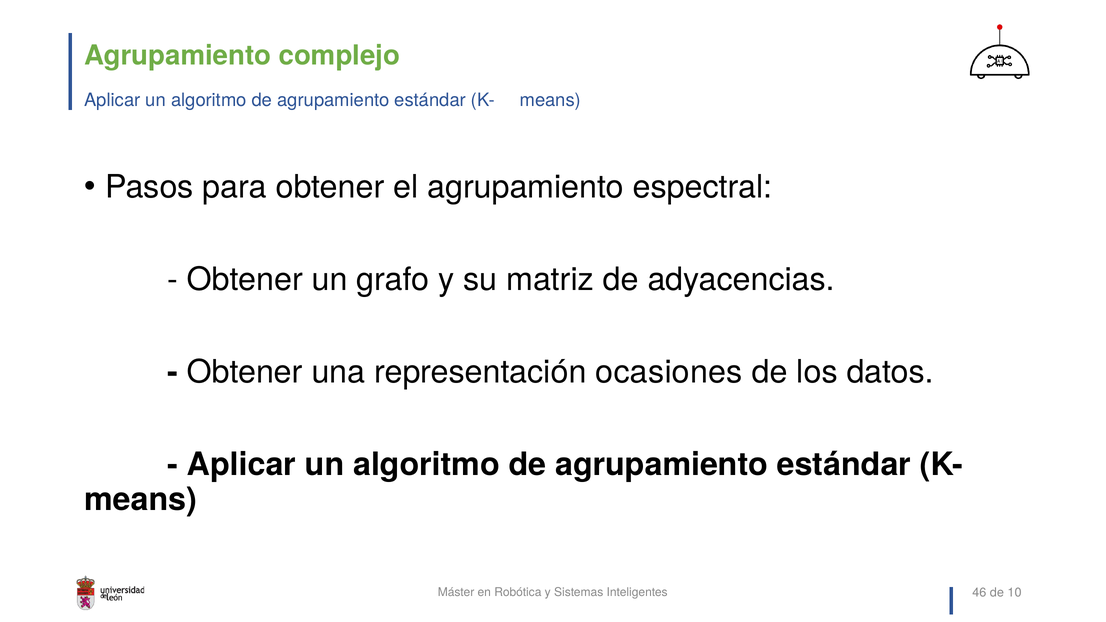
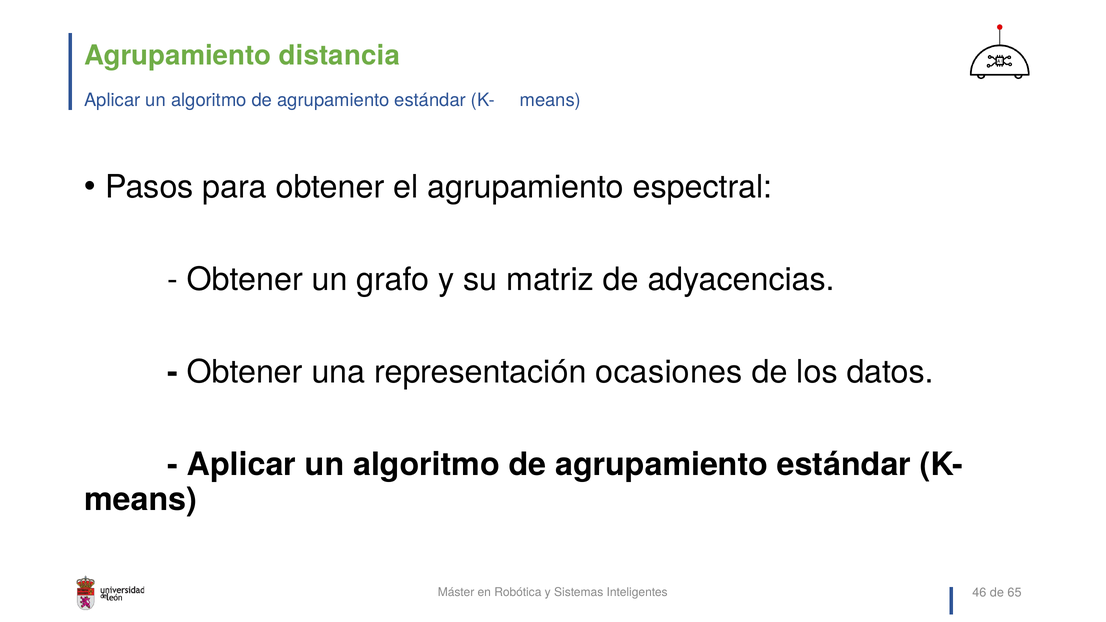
complejo: complejo -> distancia (339, 56)
10: 10 -> 65 (1015, 593)
